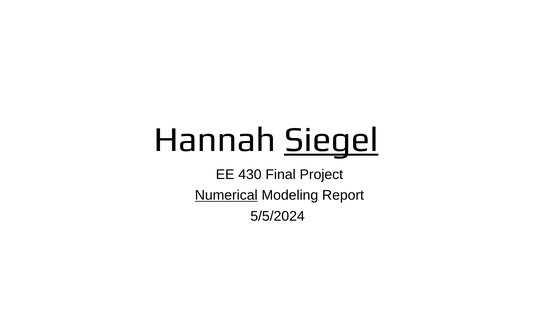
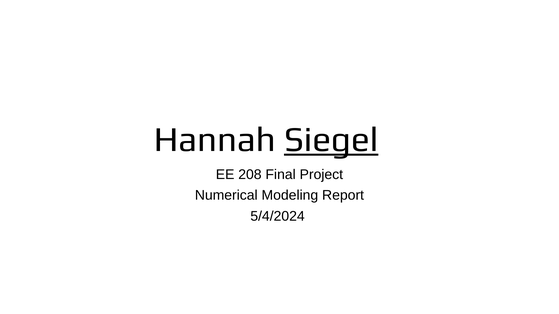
430: 430 -> 208 (250, 175)
Numerical underline: present -> none (226, 196)
5/5/2024: 5/5/2024 -> 5/4/2024 (278, 217)
